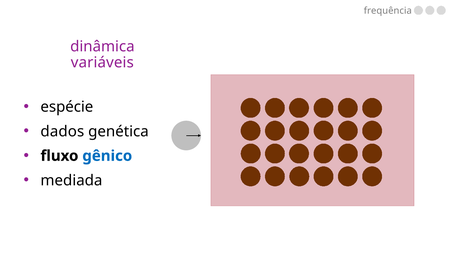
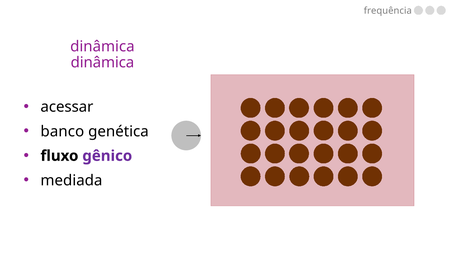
variáveis: variáveis -> dinâmica (102, 63)
espécie: espécie -> acessar (67, 107)
dados: dados -> banco (62, 131)
gênico colour: blue -> purple (107, 156)
